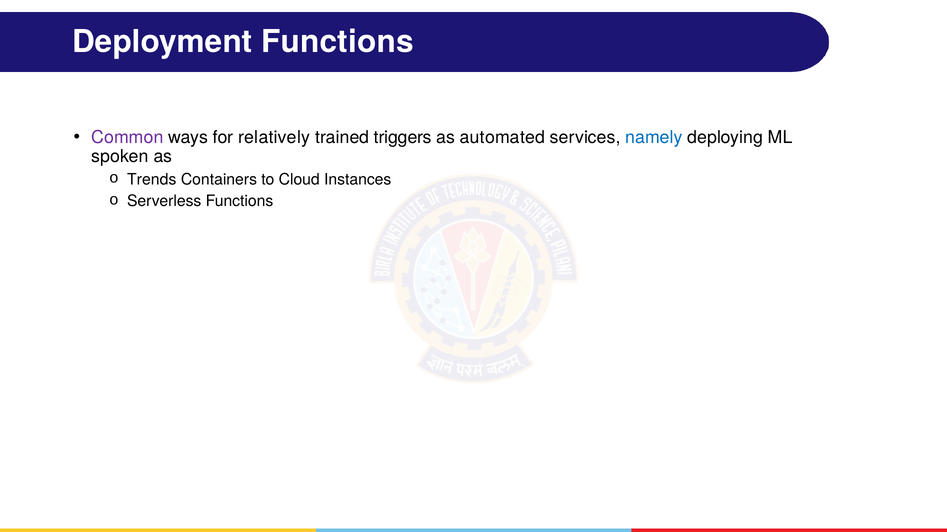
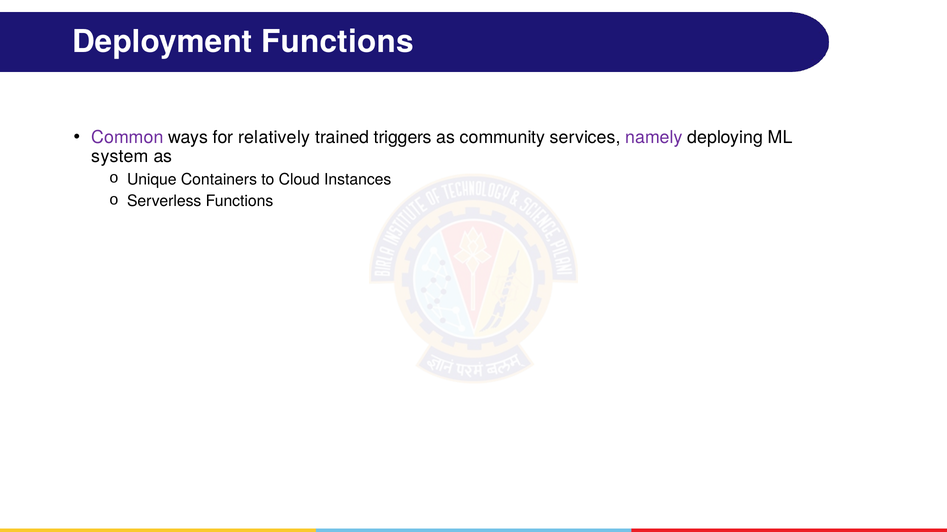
automated: automated -> community (503, 137)
namely colour: blue -> purple (654, 137)
spoken: spoken -> system (120, 157)
Trends: Trends -> Unique (152, 180)
